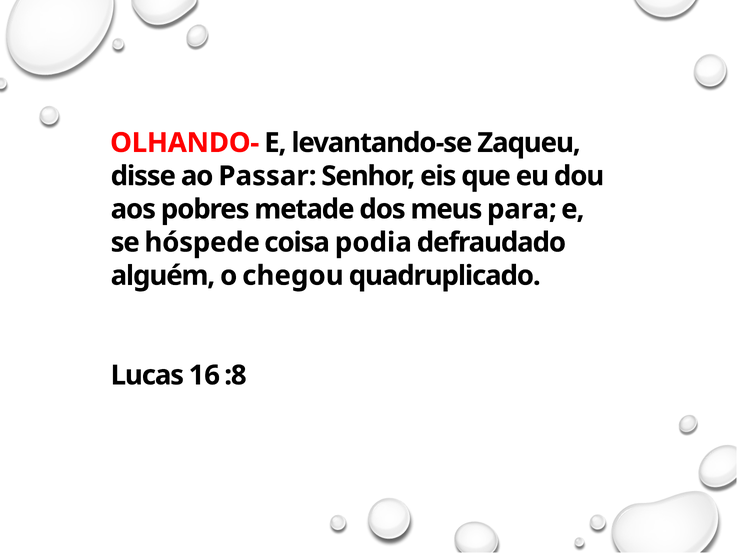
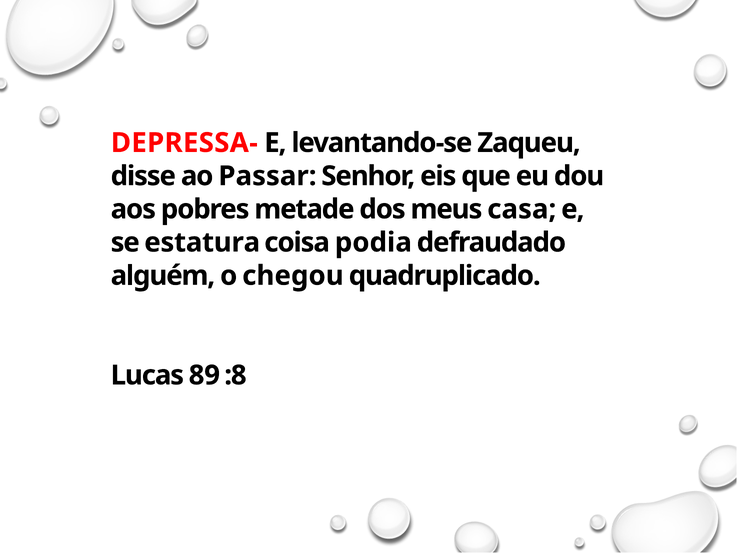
OLHANDO-: OLHANDO- -> DEPRESSA- (184, 143)
para: para -> casa (522, 209)
hóspede: hóspede -> estatura (202, 242)
16: 16 -> 89 (204, 375)
